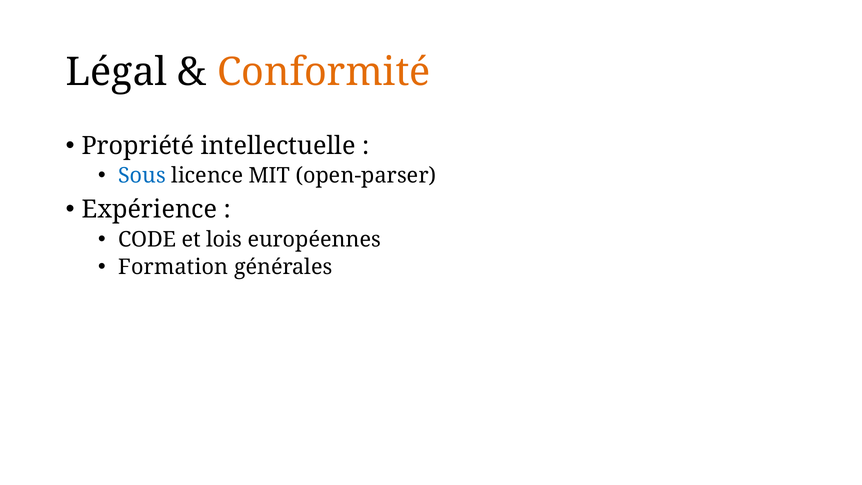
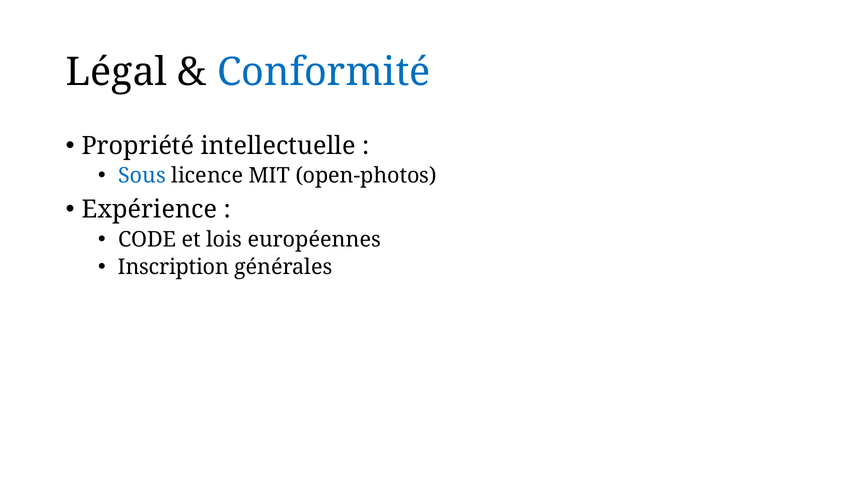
Conformité colour: orange -> blue (324, 72)
open-parser: open-parser -> open-photos (366, 175)
Formation: Formation -> Inscription (173, 267)
